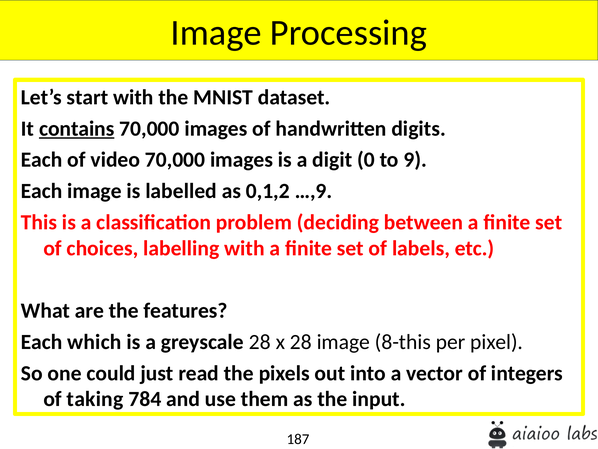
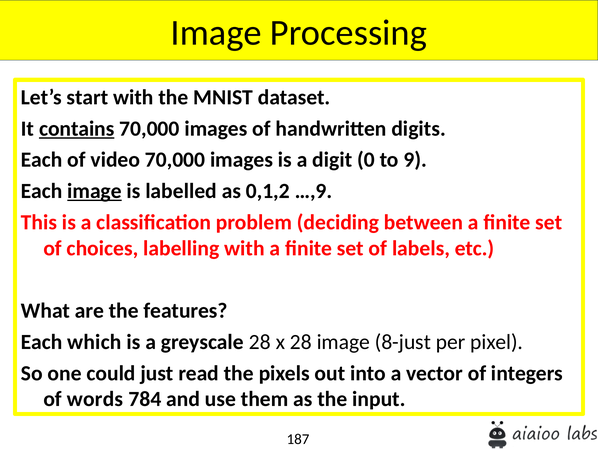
image underline: none -> present (95, 191)
8-this: 8-this -> 8-just (403, 342)
taking: taking -> words (95, 399)
